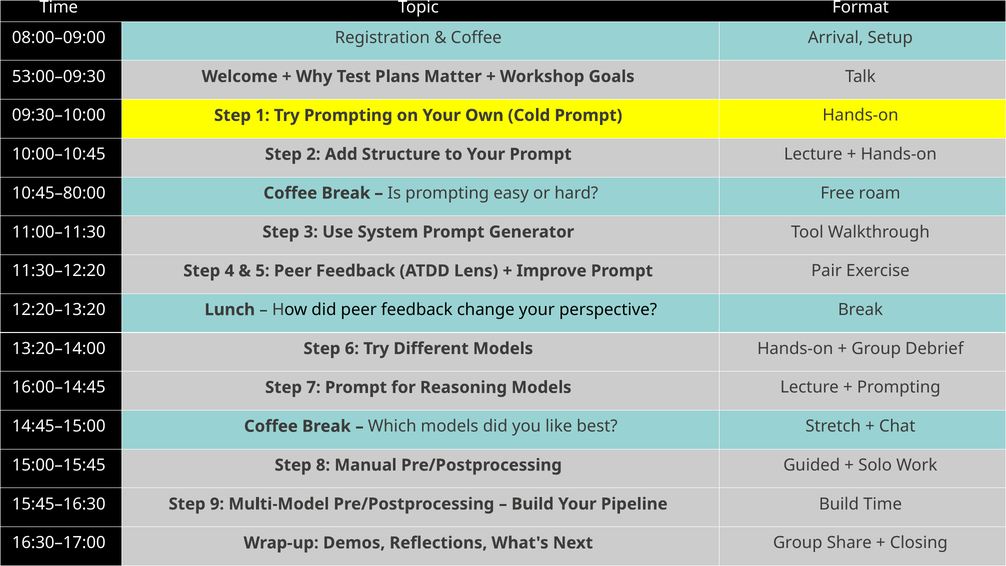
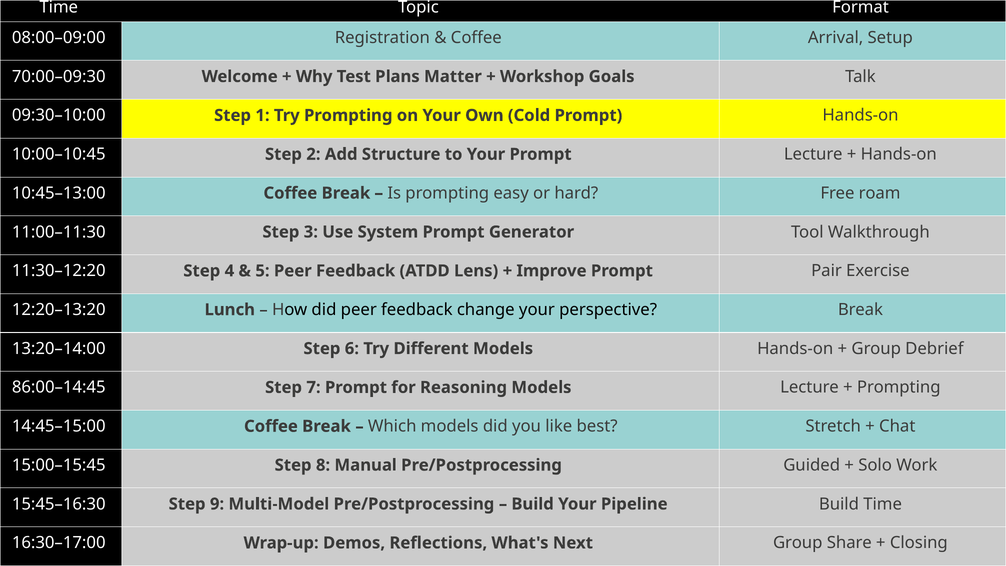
53:00–09:30: 53:00–09:30 -> 70:00–09:30 (59, 77)
10:45–80:00: 10:45–80:00 -> 10:45–13:00 (59, 193)
16:00–14:45: 16:00–14:45 -> 86:00–14:45 (59, 387)
